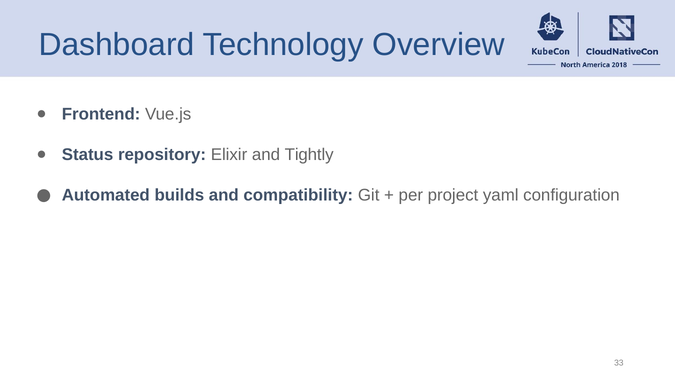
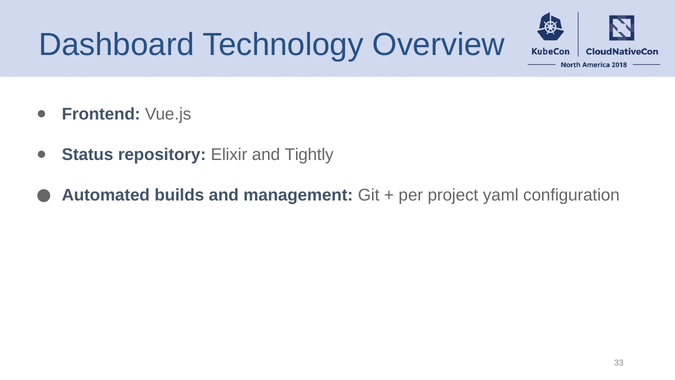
compatibility: compatibility -> management (298, 195)
